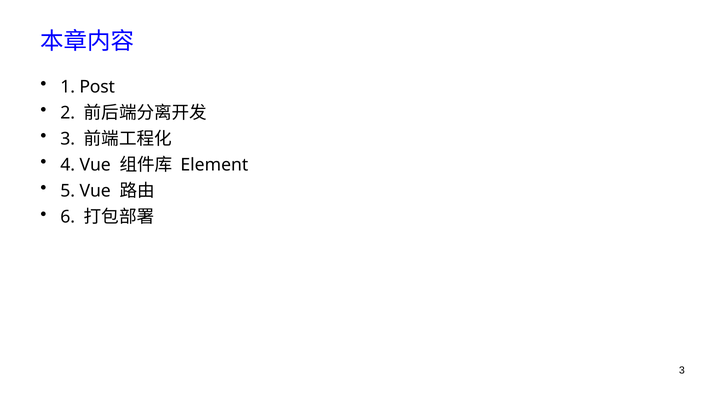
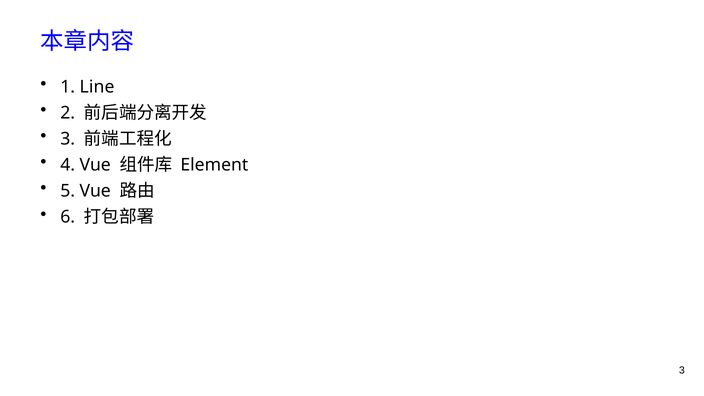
Post: Post -> Line (97, 87)
